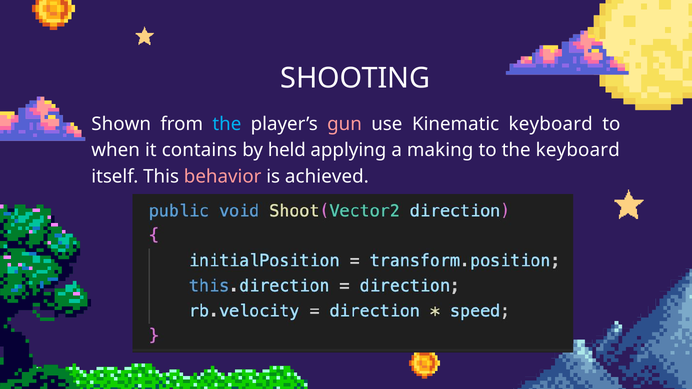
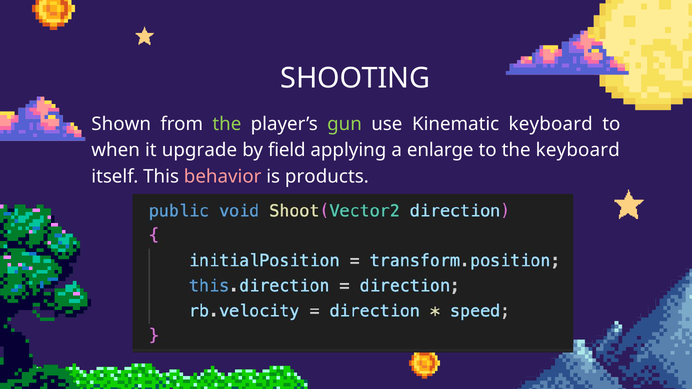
the colour: light blue -> light green (227, 124)
gun colour: pink -> light green (345, 124)
contains: contains -> upgrade (199, 150)
held: held -> field (287, 150)
making: making -> enlarge (440, 150)
achieved: achieved -> products (327, 177)
